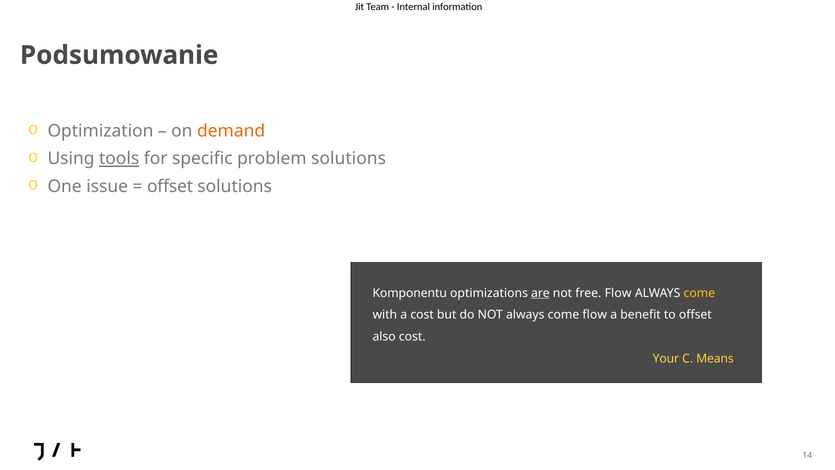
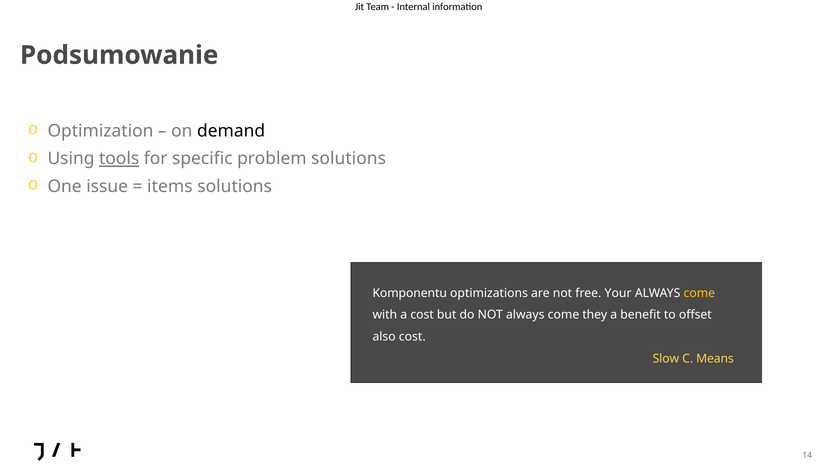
demand colour: orange -> black (231, 131)
offset: offset -> items (170, 186)
are underline: present -> none (540, 293)
free Flow: Flow -> Your (618, 293)
come flow: flow -> they (595, 315)
Your: Your -> Slow (666, 359)
